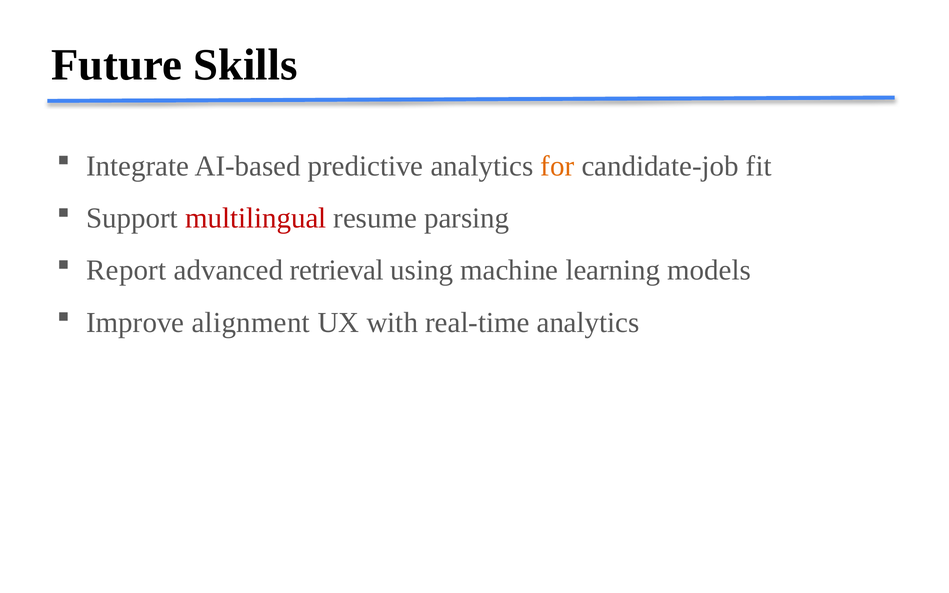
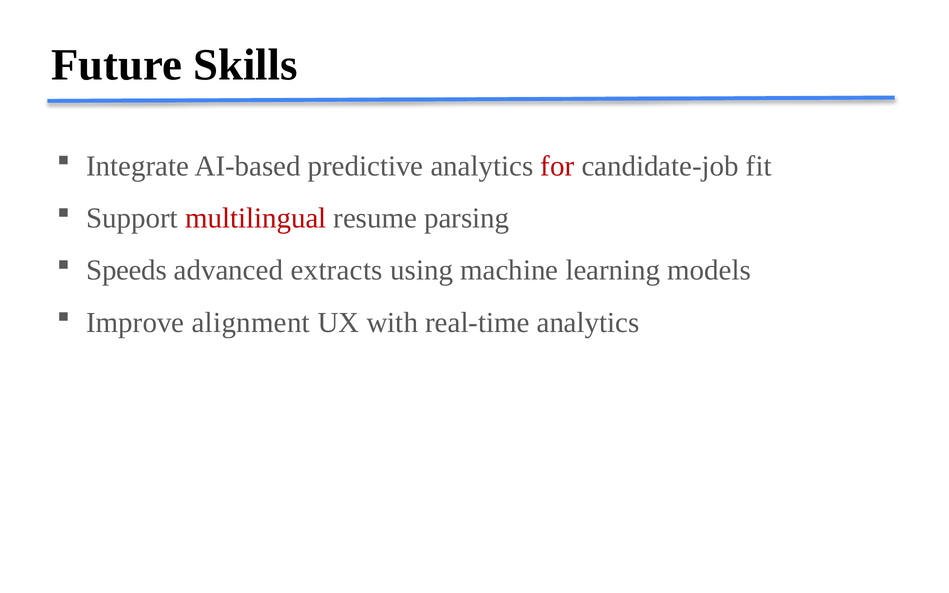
for colour: orange -> red (557, 166)
Report: Report -> Speeds (127, 270)
retrieval: retrieval -> extracts (337, 270)
